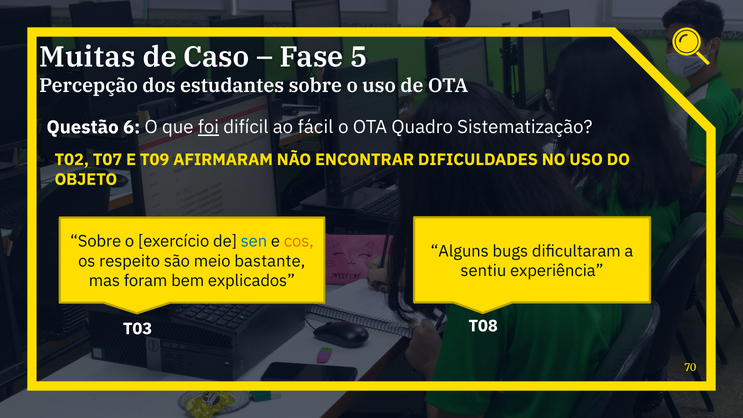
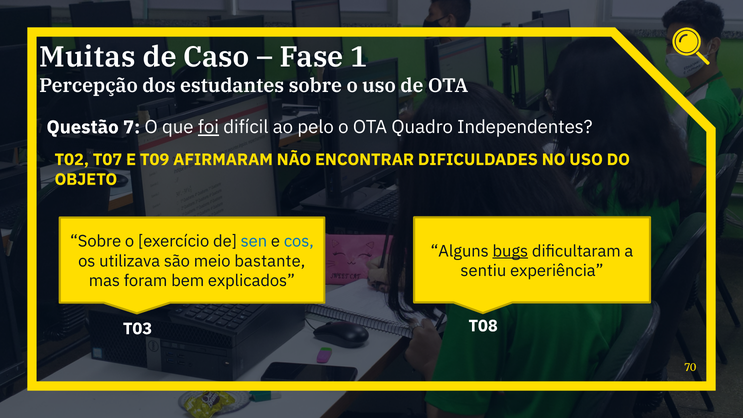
5: 5 -> 1 (359, 57)
6: 6 -> 7 (132, 127)
fácil: fácil -> pelo (316, 127)
Sistematização: Sistematização -> Independentes (525, 127)
cos colour: orange -> blue (299, 241)
bugs underline: none -> present (510, 251)
respeito: respeito -> utilizava (130, 261)
